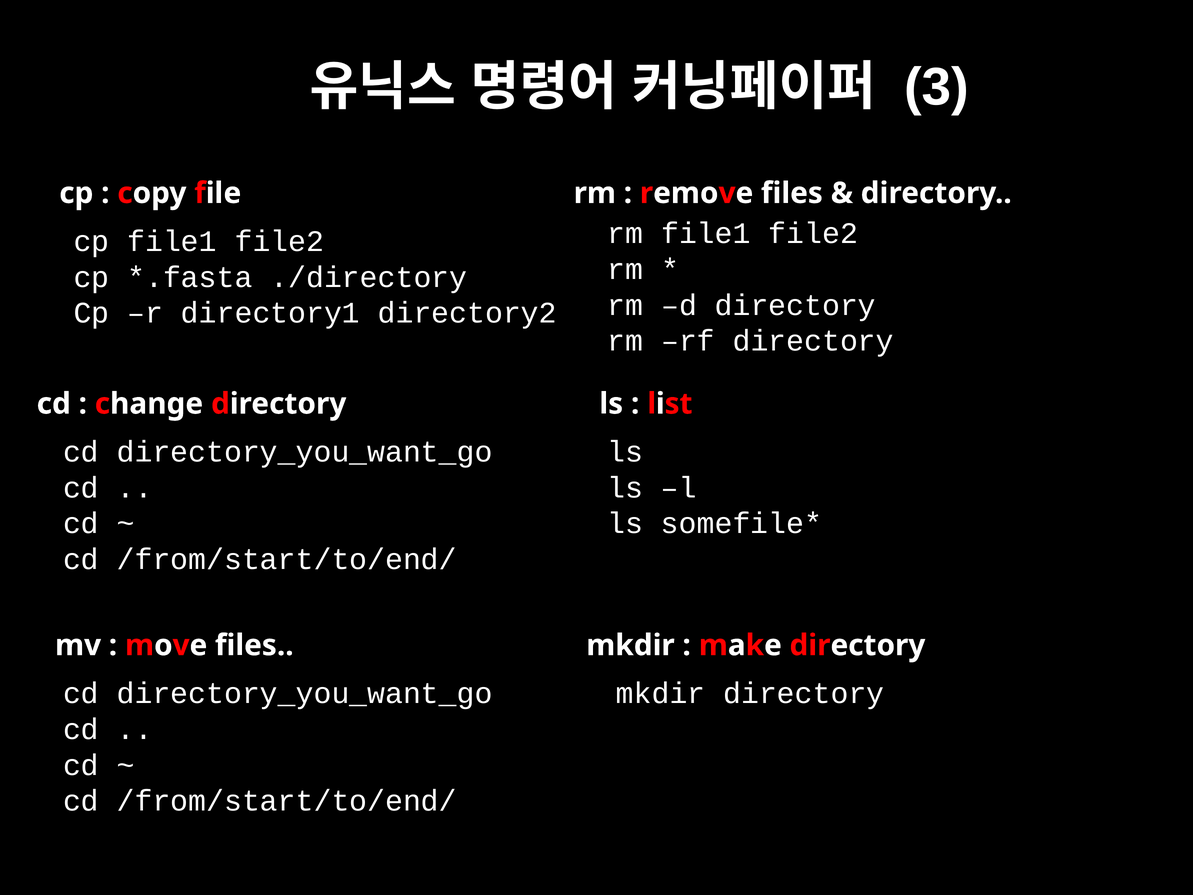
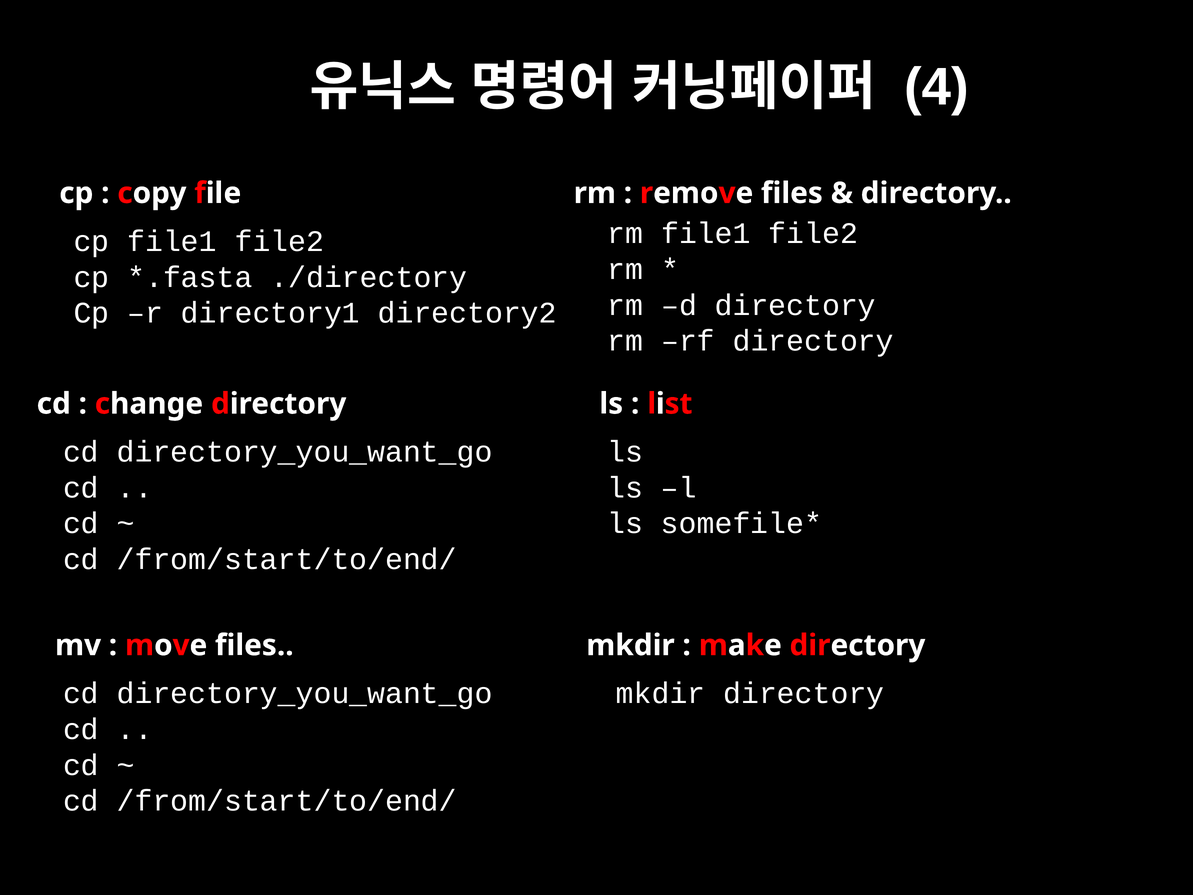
3: 3 -> 4 (936, 87)
